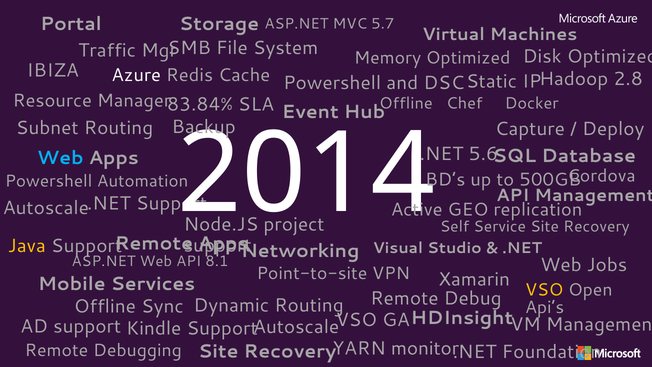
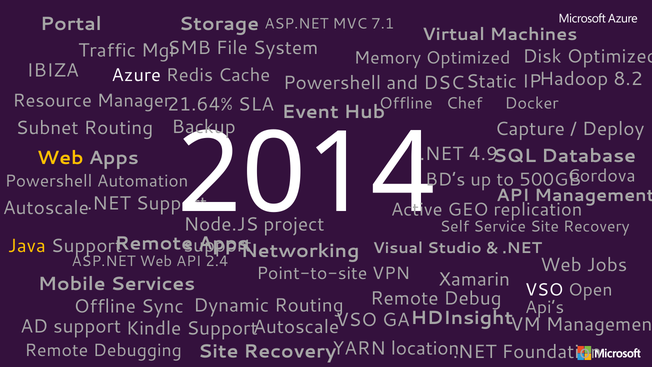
5.7: 5.7 -> 7.1 (383, 24)
2.8: 2.8 -> 8.2 (628, 79)
83.84%: 83.84% -> 21.64% (200, 105)
5.6: 5.6 -> 4.9 (483, 154)
Web colour: light blue -> yellow (60, 158)
8.1: 8.1 -> 2.4 (217, 261)
VSO colour: yellow -> white (544, 290)
monitor: monitor -> location (425, 348)
